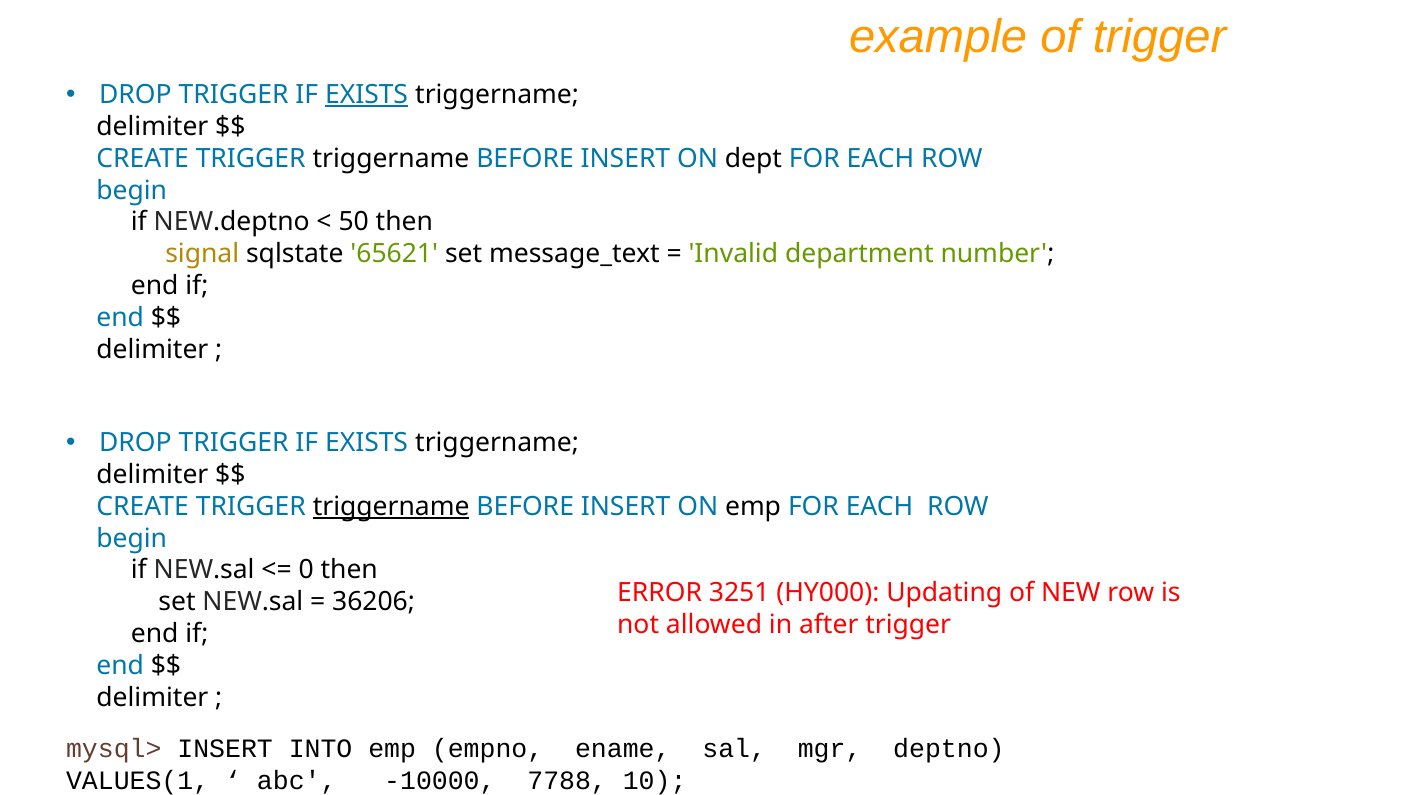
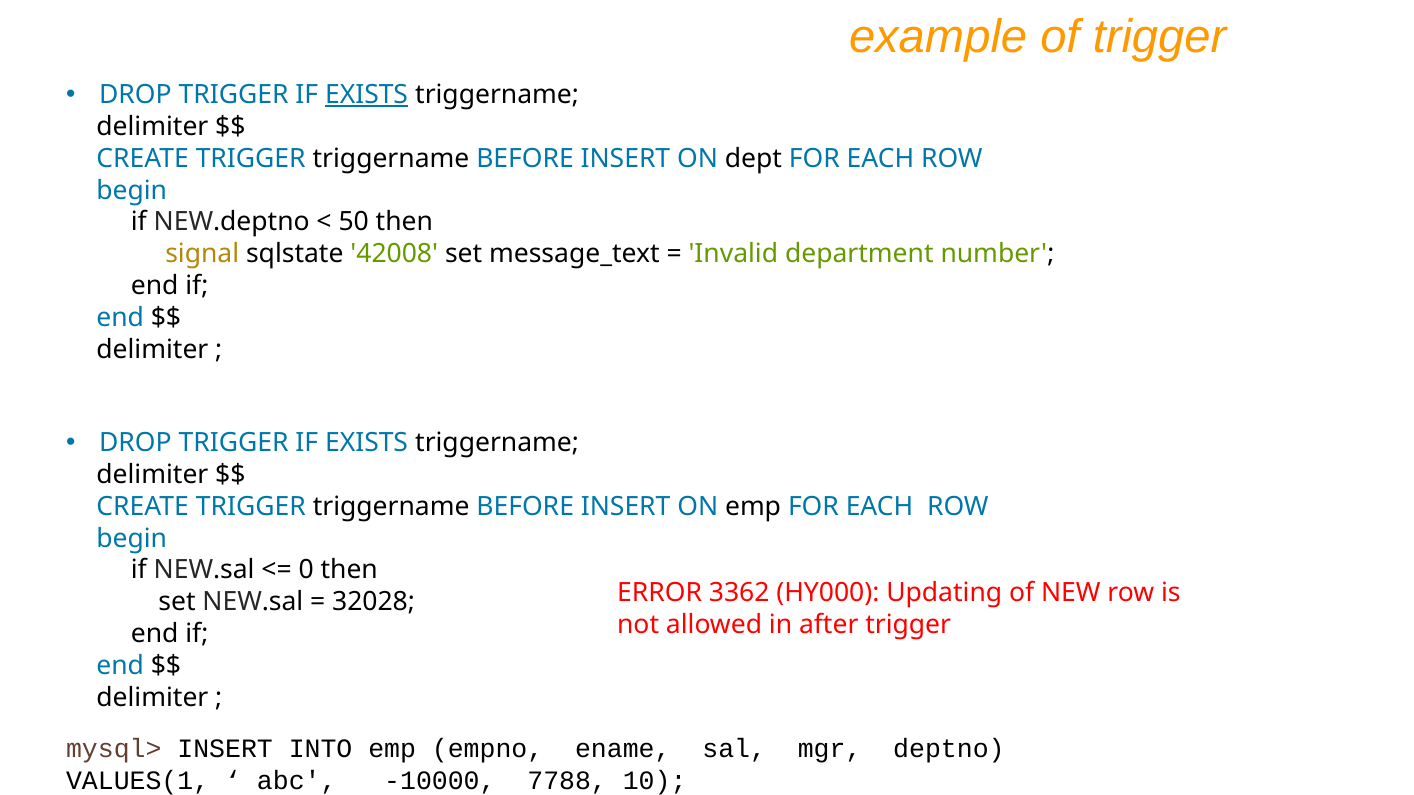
65621: 65621 -> 42008 (394, 254)
triggername underline: present -> none (391, 507)
3251: 3251 -> 3362 (739, 593)
36206: 36206 -> 32028 (374, 602)
